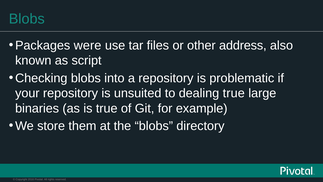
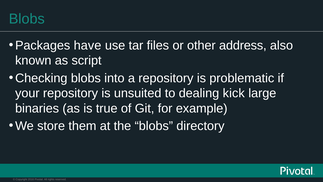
were: were -> have (88, 45)
dealing true: true -> kick (234, 93)
